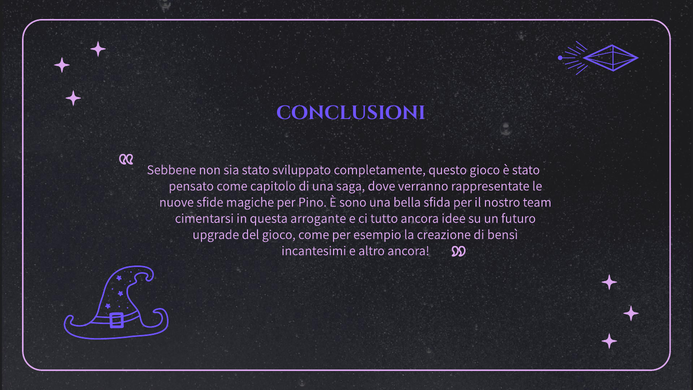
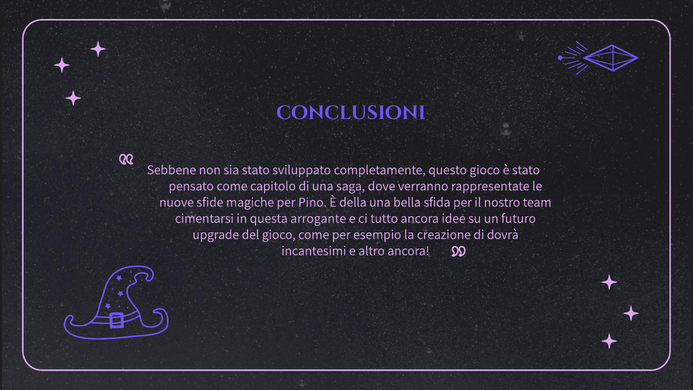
sono: sono -> della (353, 202)
bensì: bensì -> dovrà (503, 234)
